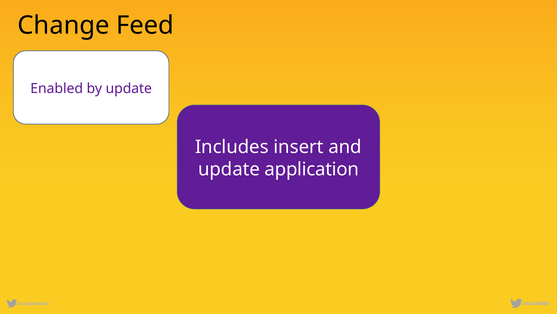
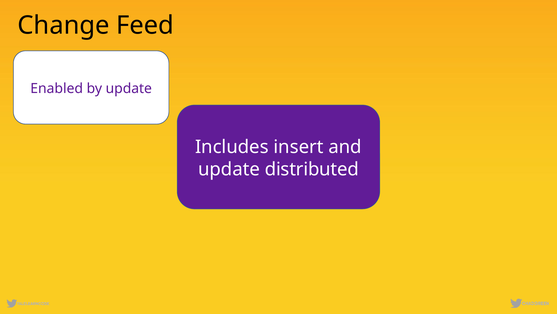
application: application -> distributed (312, 169)
